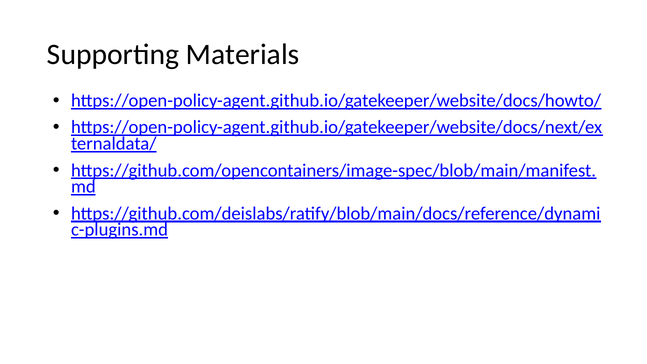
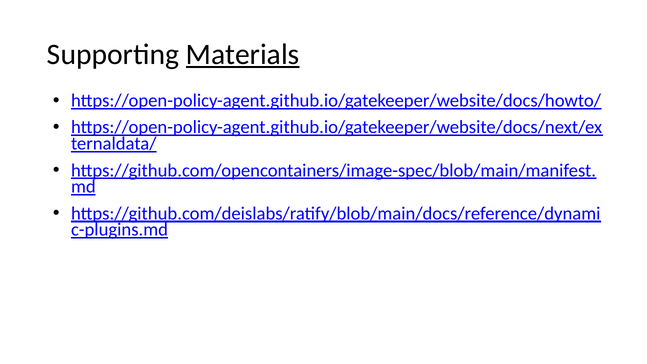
Materials underline: none -> present (243, 54)
